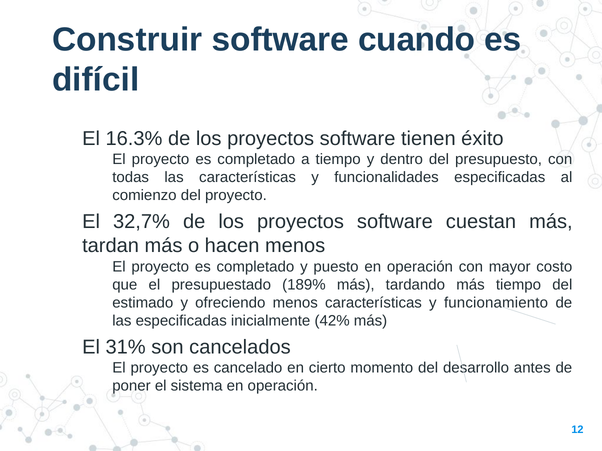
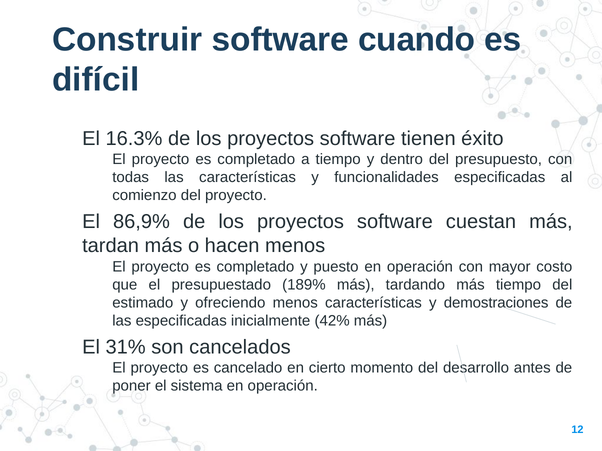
32,7%: 32,7% -> 86,9% (141, 222)
funcionamiento: funcionamiento -> demostraciones (496, 303)
